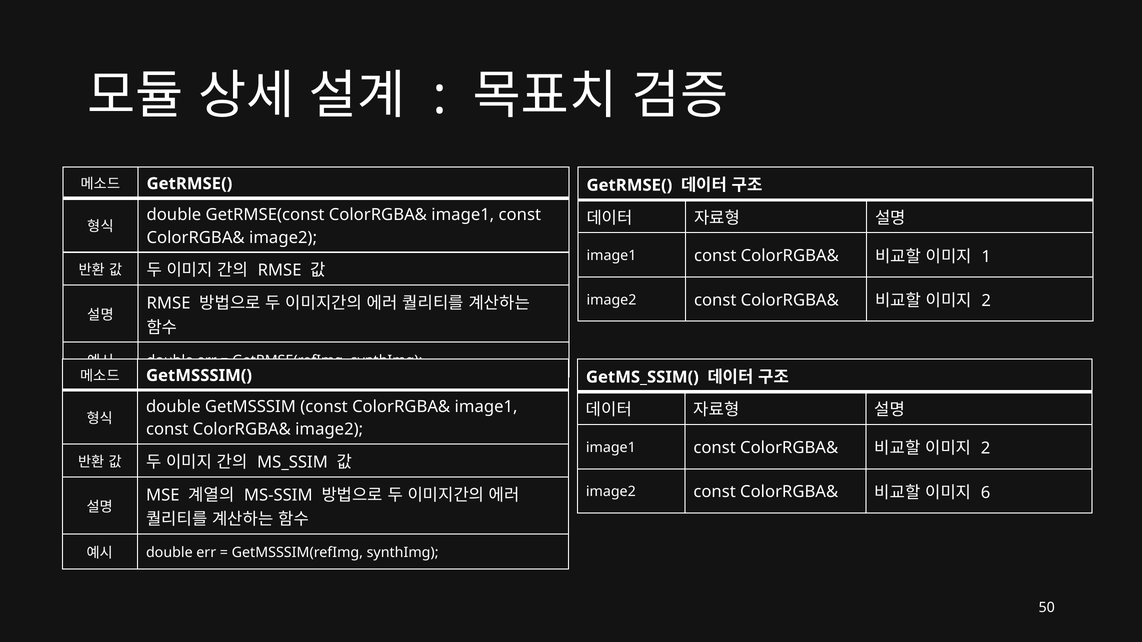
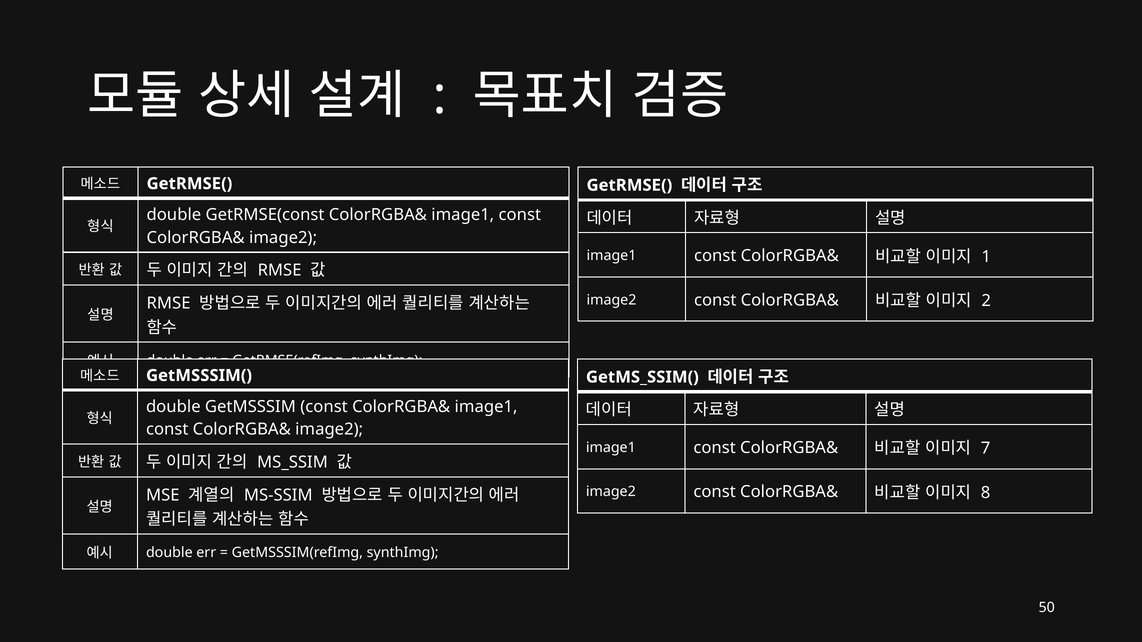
2: 2 -> 7 (986, 449)
6: 6 -> 8 (986, 493)
